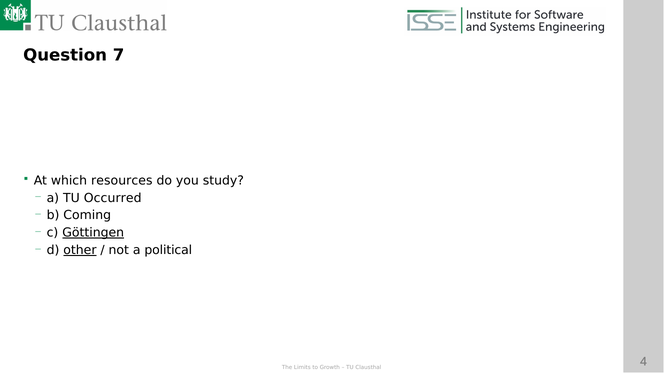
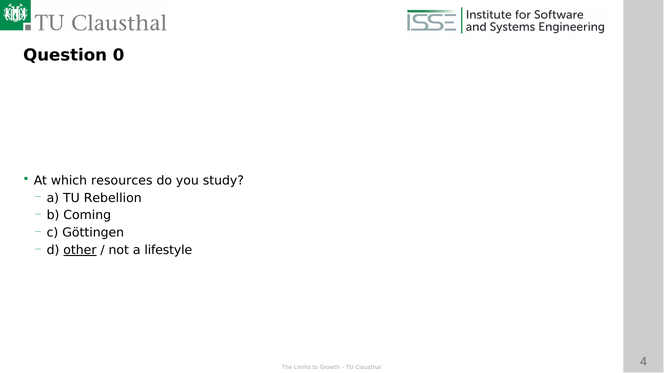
7: 7 -> 0 (119, 55)
Occurred: Occurred -> Rebellion (113, 198)
Göttingen underline: present -> none (93, 233)
political: political -> lifestyle (168, 250)
